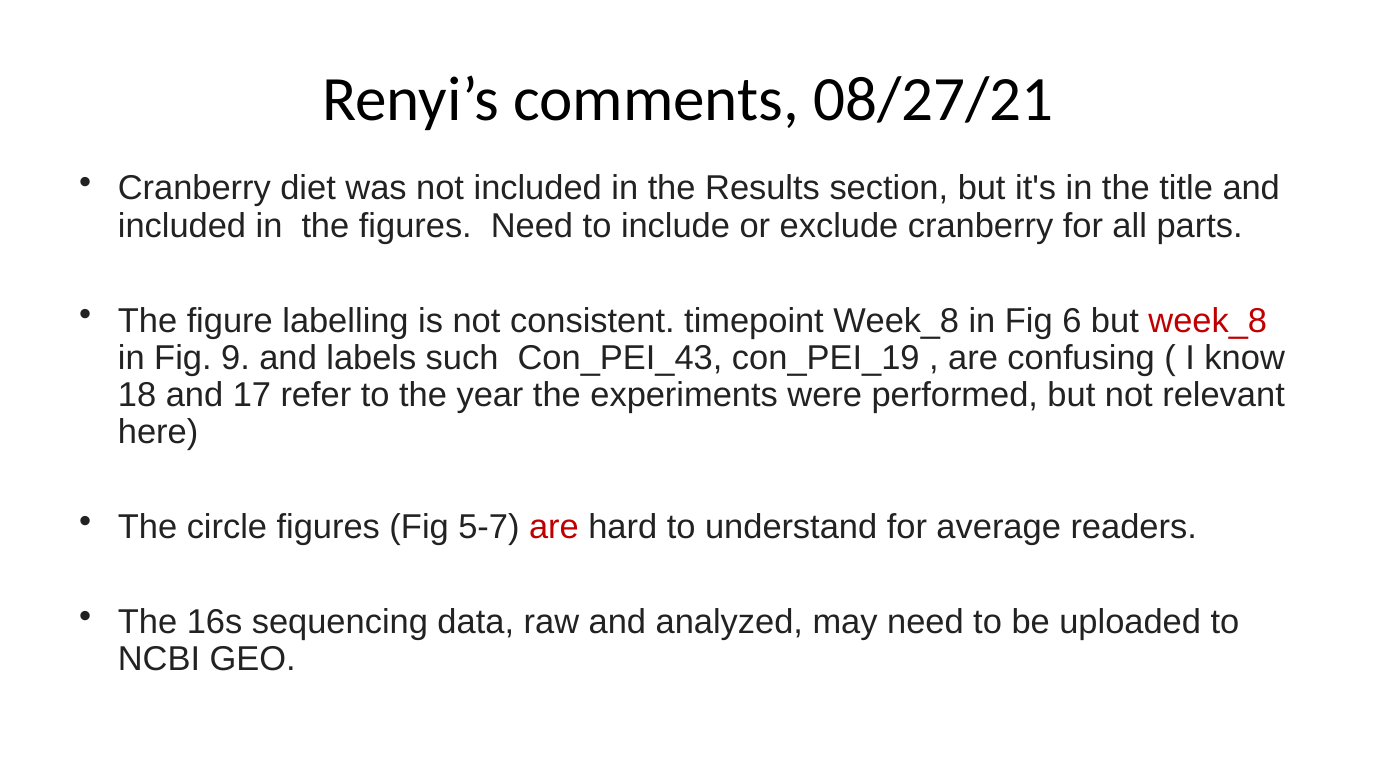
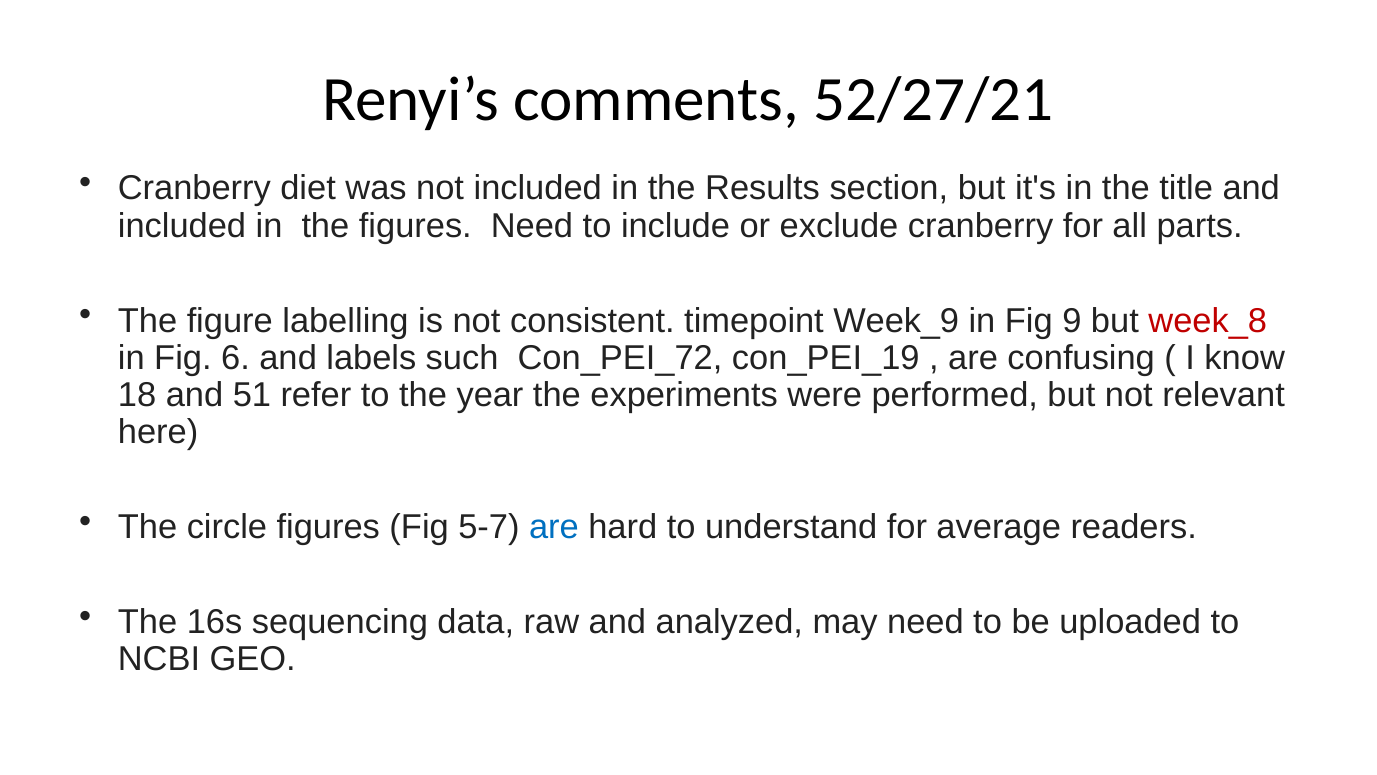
08/27/21: 08/27/21 -> 52/27/21 (933, 100)
timepoint Week_8: Week_8 -> Week_9 (896, 321)
6: 6 -> 9 (1072, 321)
9: 9 -> 6 (236, 358)
Con_PEI_43: Con_PEI_43 -> Con_PEI_72 (620, 358)
17: 17 -> 51 (252, 395)
are colour: red -> blue (554, 527)
